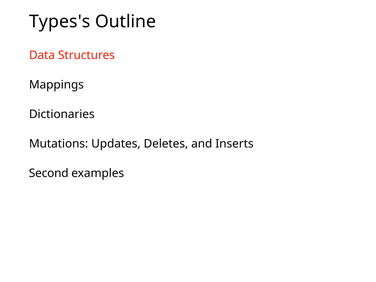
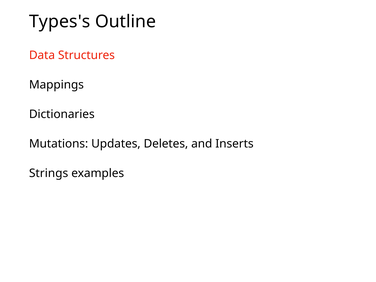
Second: Second -> Strings (49, 173)
